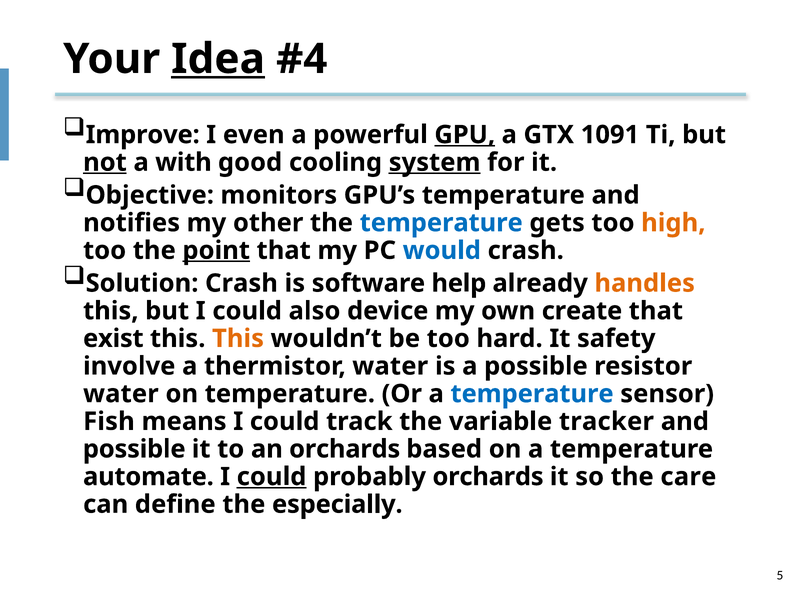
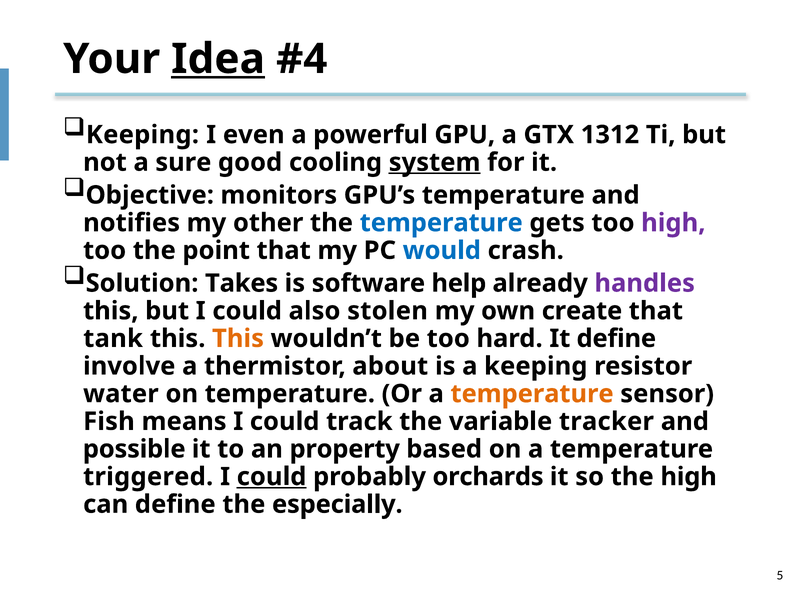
Improve: Improve -> Keeping (142, 135)
GPU underline: present -> none (465, 135)
1091: 1091 -> 1312 (610, 135)
not underline: present -> none (105, 162)
with: with -> sure (183, 162)
high colour: orange -> purple (673, 223)
point underline: present -> none (216, 250)
Solution Crash: Crash -> Takes (242, 283)
handles colour: orange -> purple (645, 283)
device: device -> stolen (388, 311)
exist: exist -> tank (113, 338)
It safety: safety -> define (616, 338)
thermistor water: water -> about (390, 366)
a possible: possible -> keeping (536, 366)
temperature colour: blue -> orange (532, 394)
an orchards: orchards -> property (345, 449)
automate: automate -> triggered (148, 477)
the care: care -> high (689, 477)
